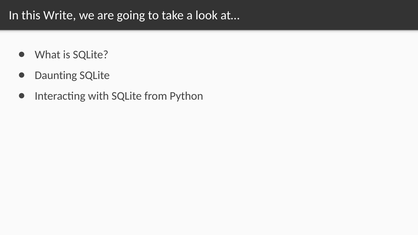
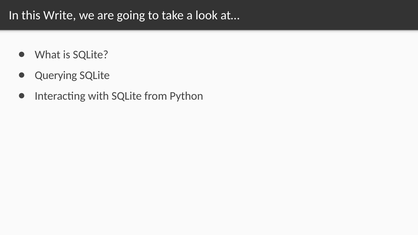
Daunting: Daunting -> Querying (56, 75)
